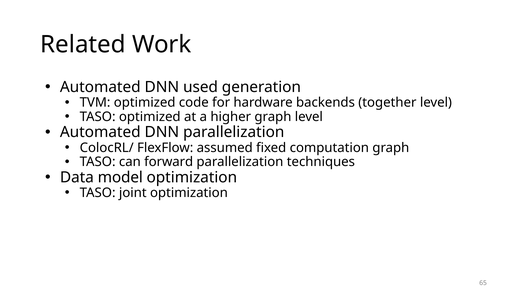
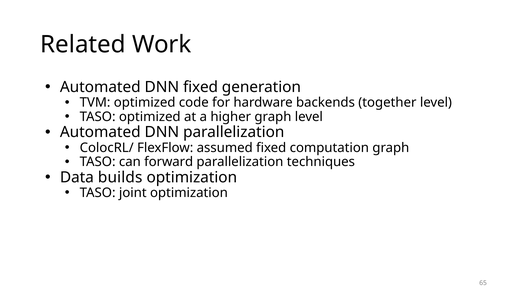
DNN used: used -> fixed (201, 87)
model: model -> builds (120, 177)
